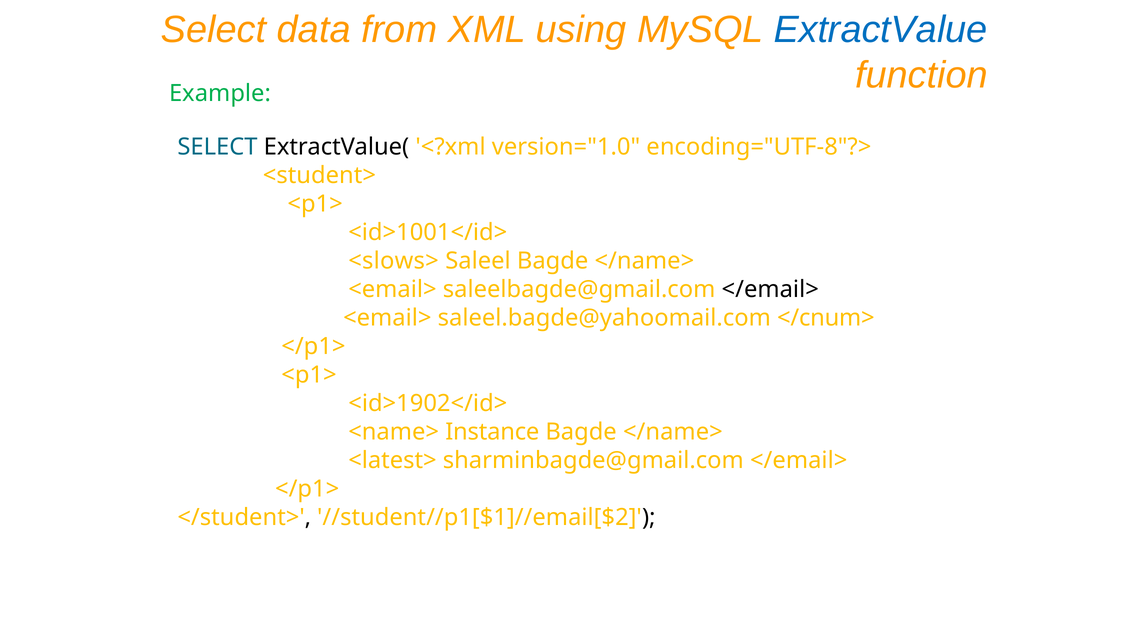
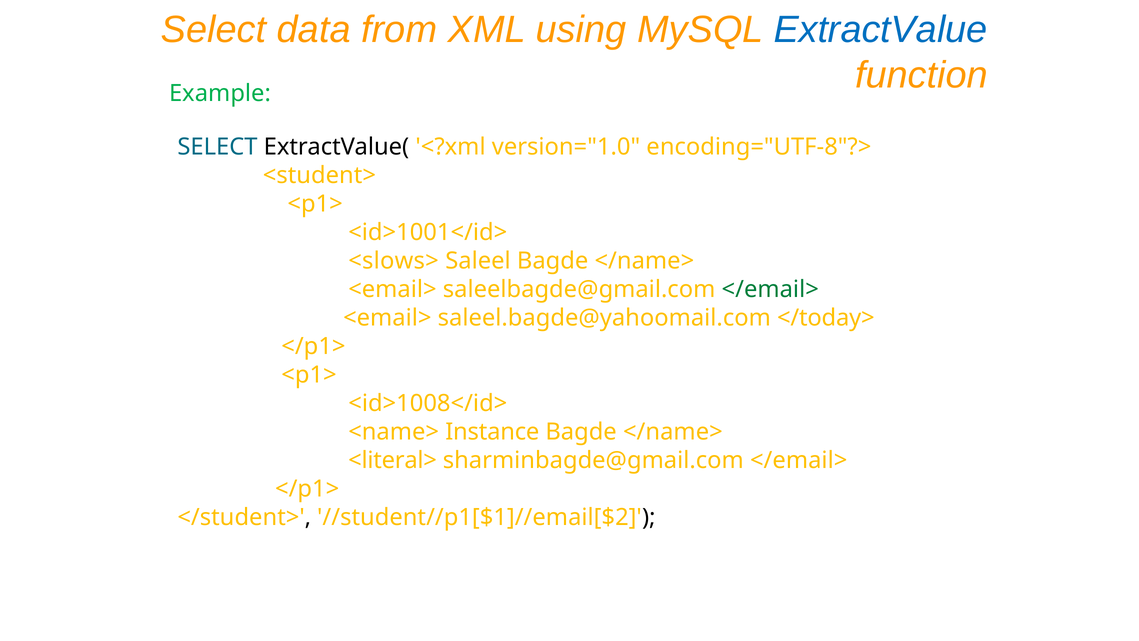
</email> colour: black -> green (770, 289)
</cnum>: </cnum> -> </today> (826, 318)
<id>1902</id>: <id>1902</id> -> <id>1008</id> (428, 403)
<latest>: <latest> -> <literal> (393, 460)
